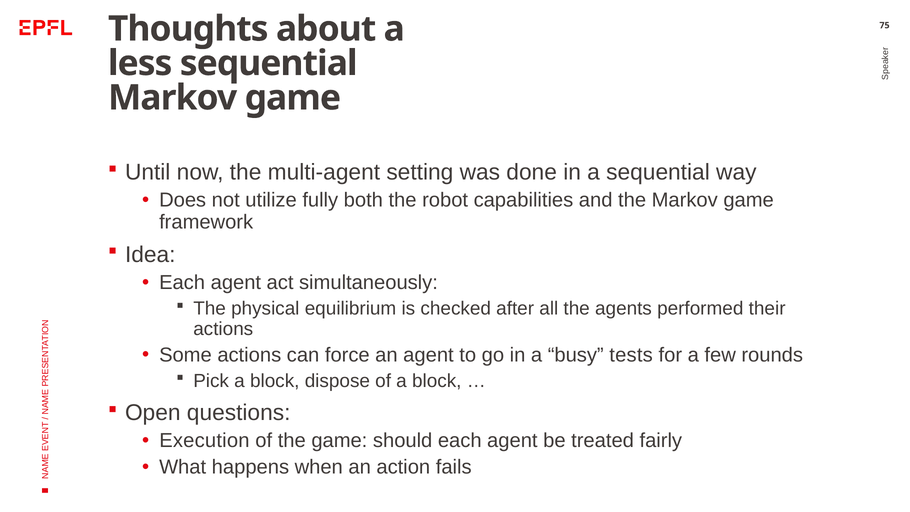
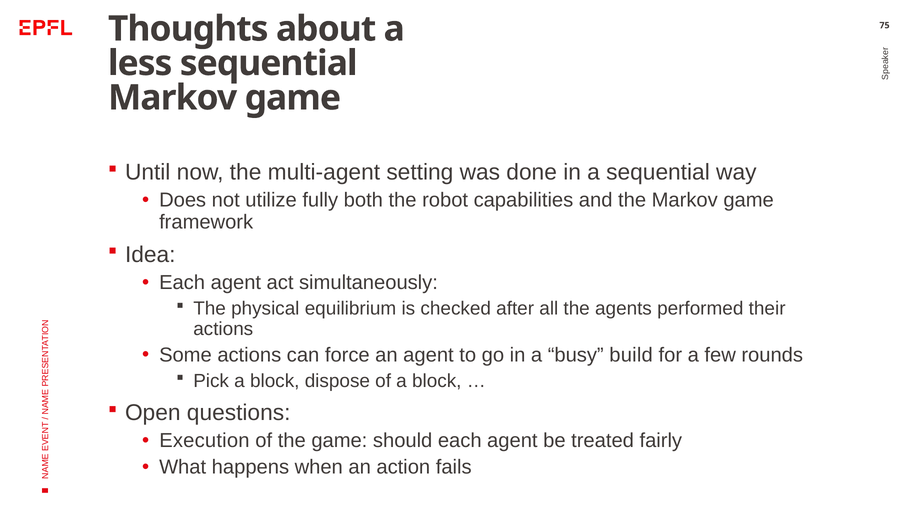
tests: tests -> build (631, 355)
